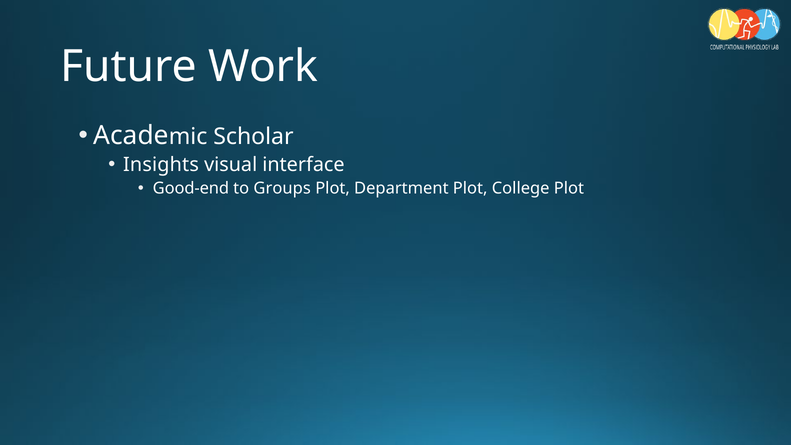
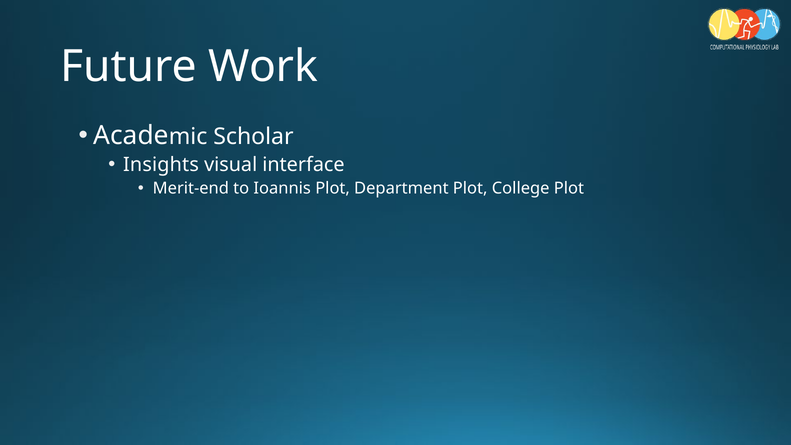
Good-end: Good-end -> Merit-end (191, 188)
Groups: Groups -> Ioannis (282, 188)
